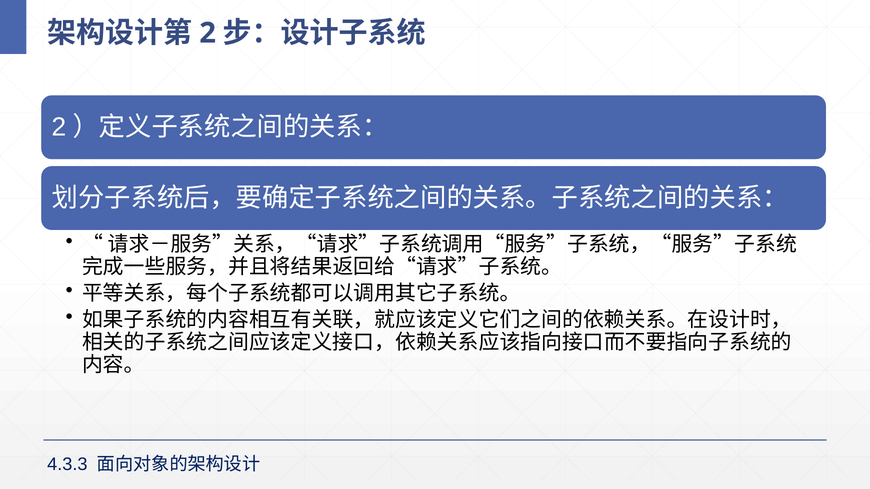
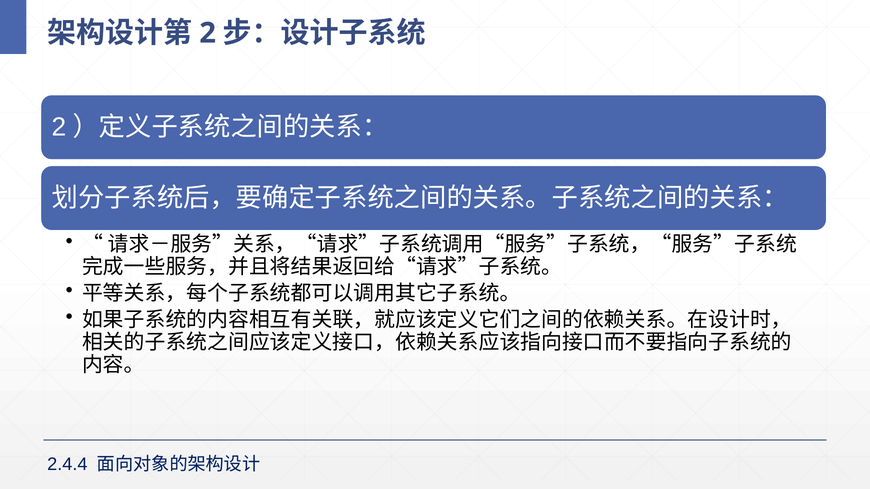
4.3.3: 4.3.3 -> 2.4.4 (67, 465)
